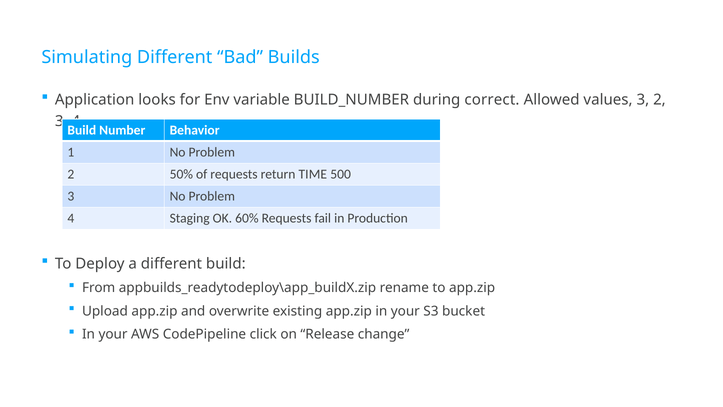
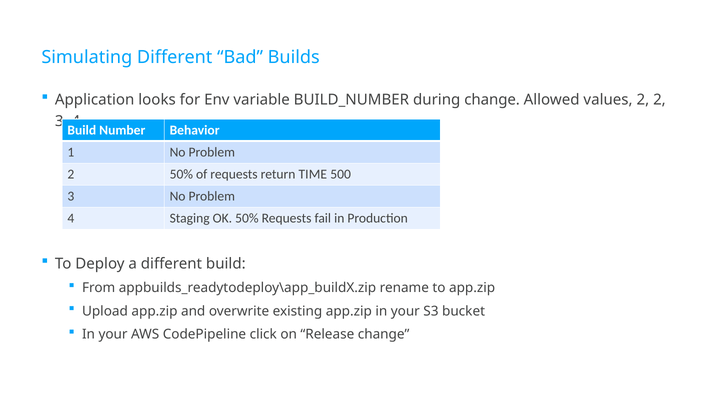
during correct: correct -> change (492, 100)
values 3: 3 -> 2 (643, 100)
OK 60%: 60% -> 50% (247, 218)
